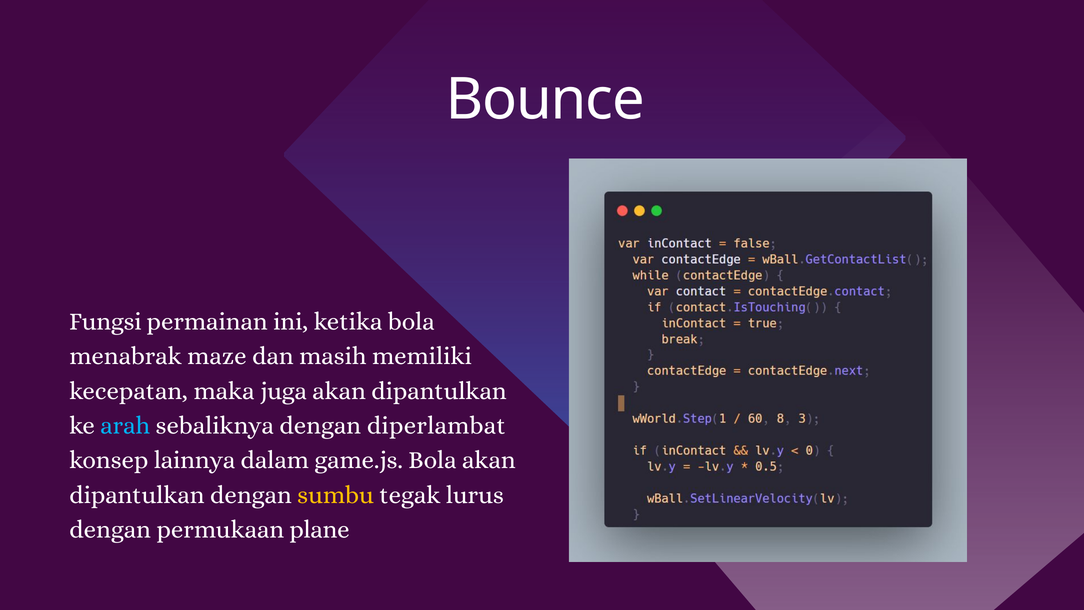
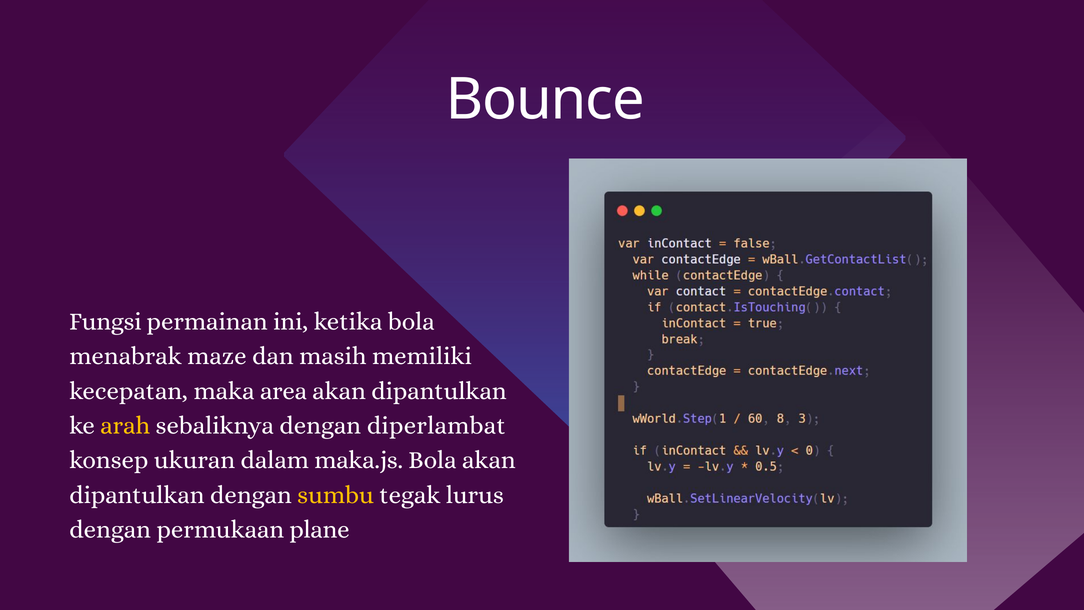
juga: juga -> area (284, 391)
arah colour: light blue -> yellow (125, 425)
lainnya: lainnya -> ukuran (195, 460)
game.js: game.js -> maka.js (359, 460)
